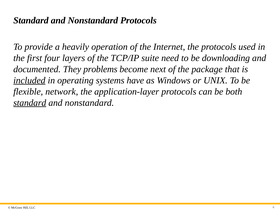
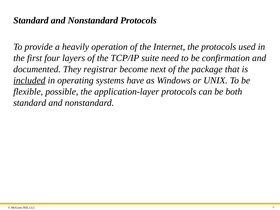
downloading: downloading -> confirmation (226, 58)
problems: problems -> registrar (100, 69)
network: network -> possible (62, 92)
standard underline: present -> none (30, 103)
